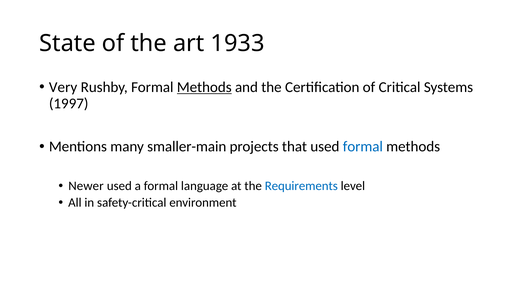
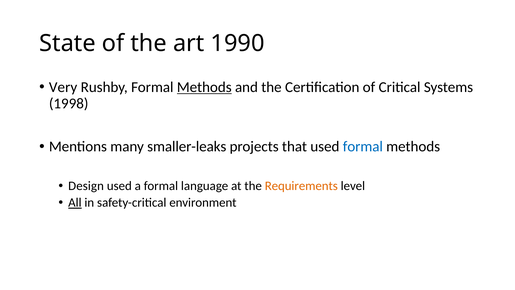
1933: 1933 -> 1990 (238, 43)
1997: 1997 -> 1998 (69, 103)
smaller-main: smaller-main -> smaller-leaks (187, 146)
Newer: Newer -> Design (86, 186)
Requirements colour: blue -> orange (301, 186)
All underline: none -> present (75, 202)
